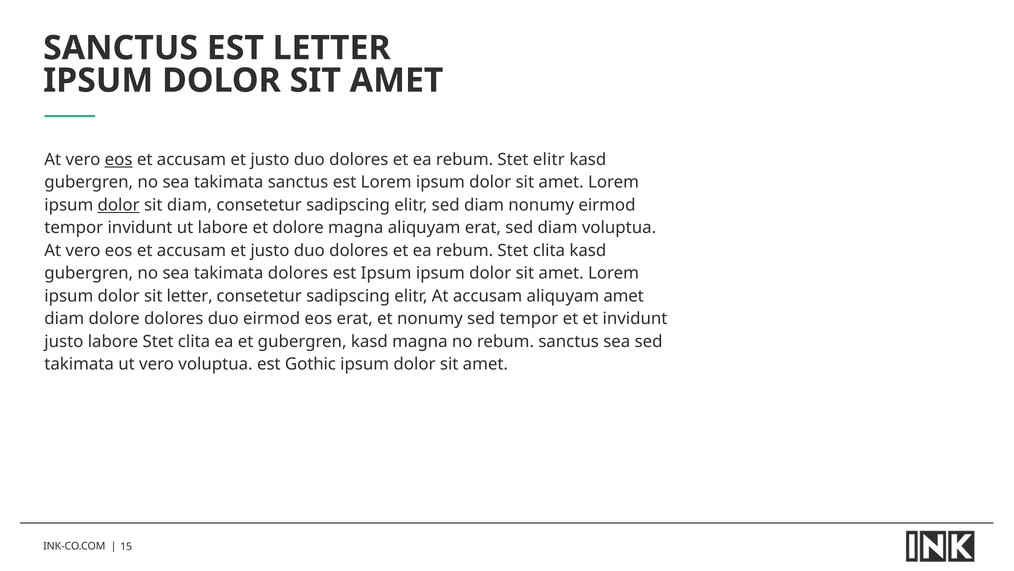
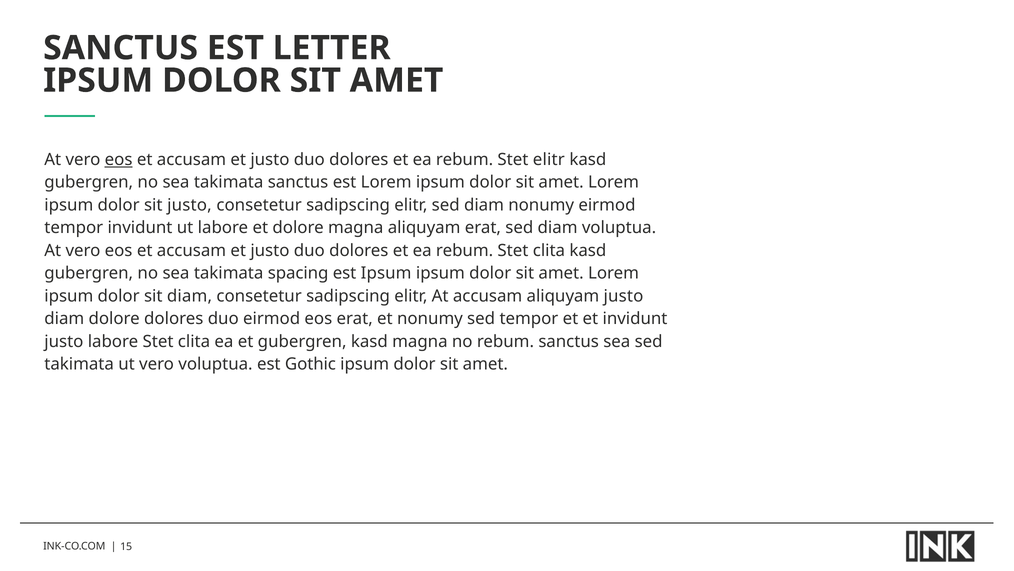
dolor underline: present -> none (119, 205)
sit diam: diam -> justo (189, 205)
takimata dolores: dolores -> spacing (298, 273)
sit letter: letter -> diam (189, 296)
aliquyam amet: amet -> justo (623, 296)
